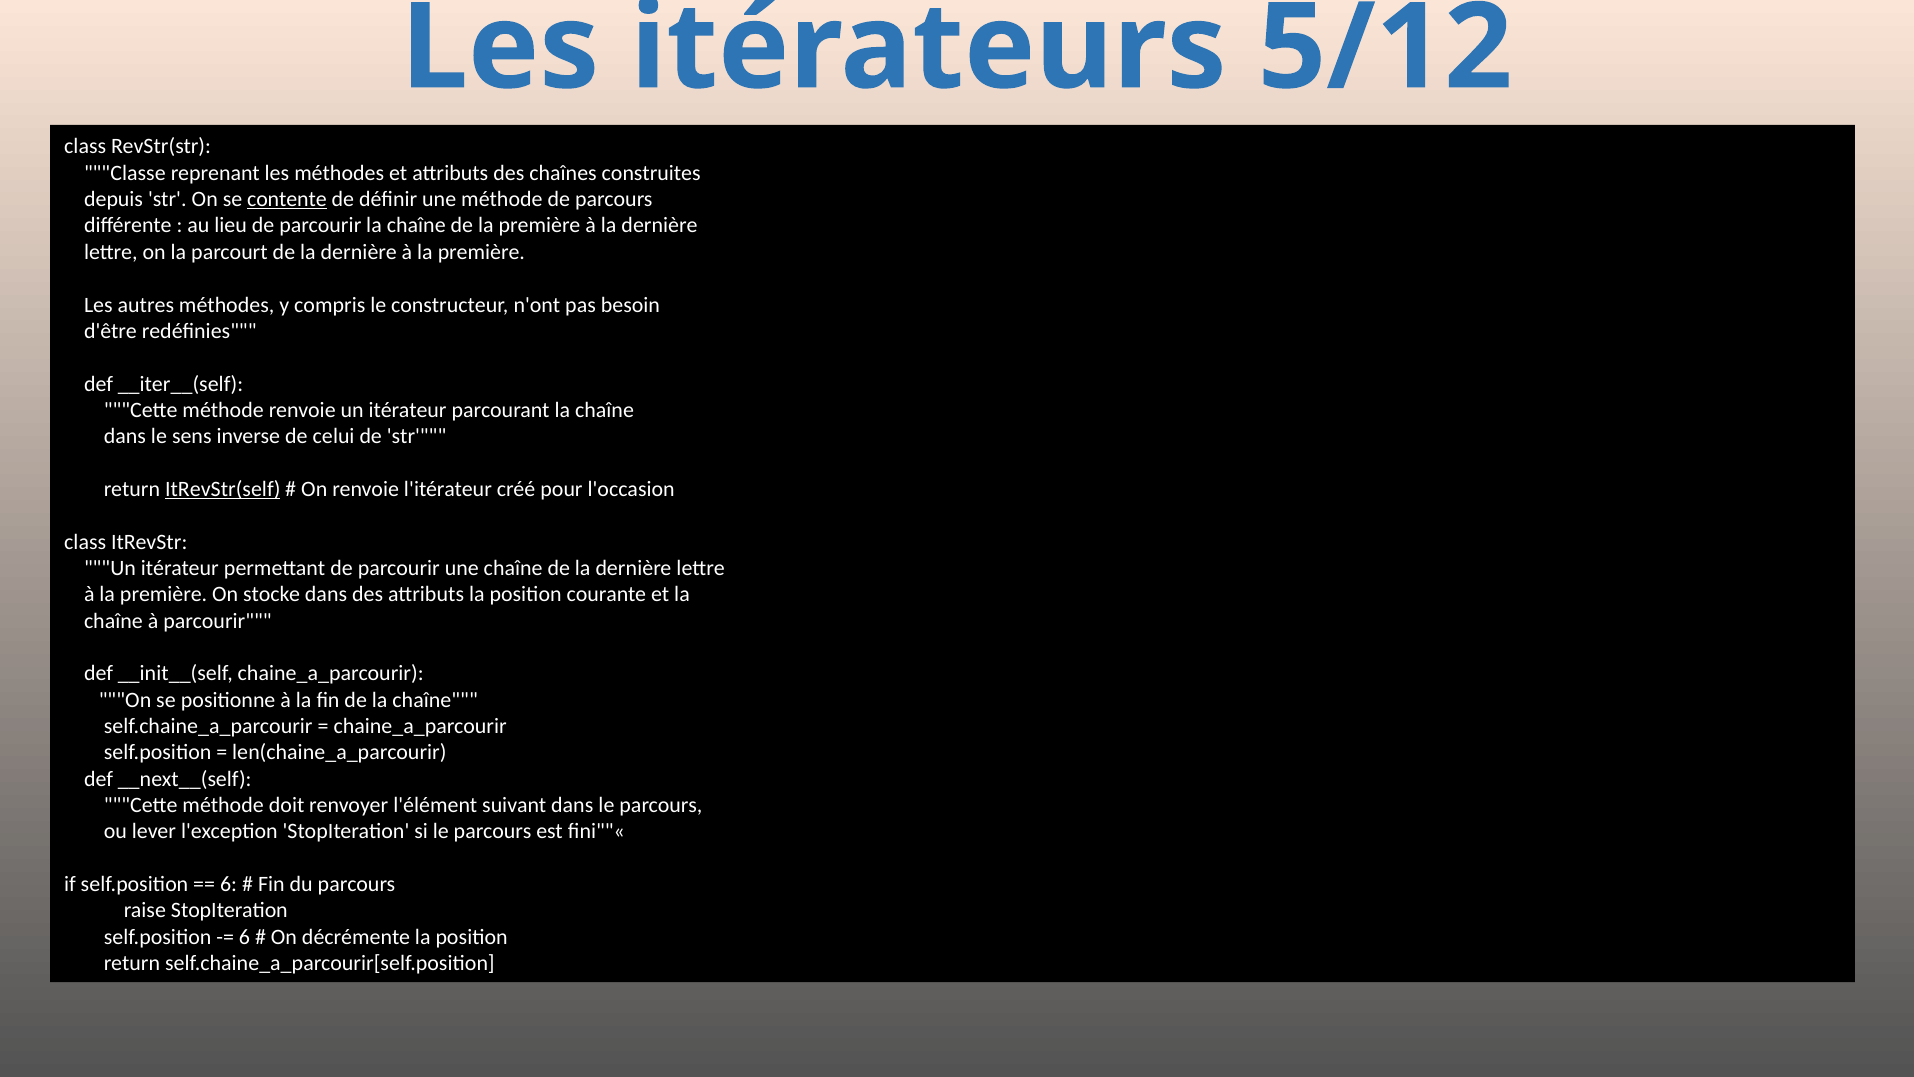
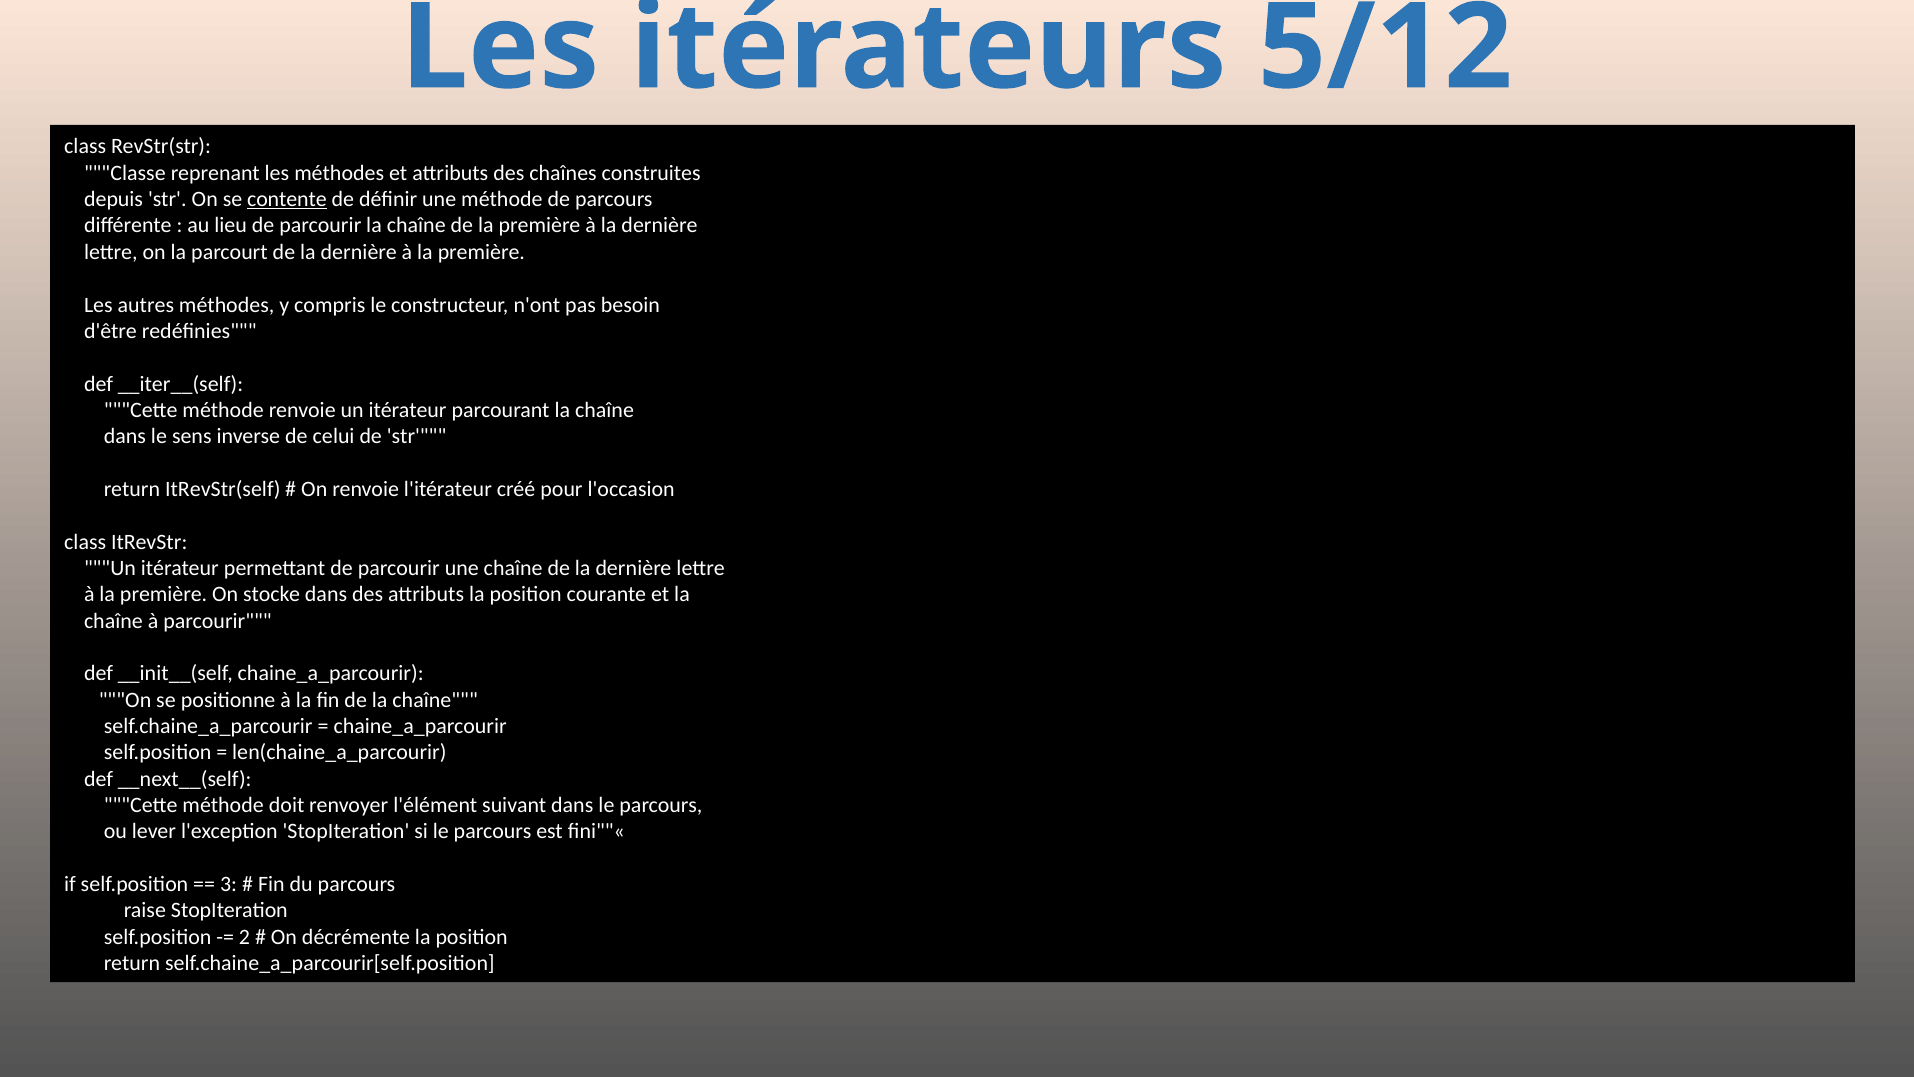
ItRevStr(self underline: present -> none (223, 489)
6: 6 -> 3 (229, 884)
6: 6 -> 2 (244, 937)
